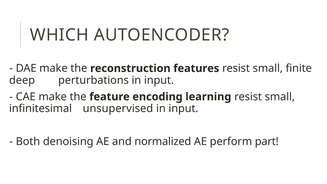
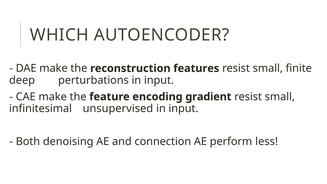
learning: learning -> gradient (208, 97)
normalized: normalized -> connection (163, 142)
part: part -> less (267, 142)
